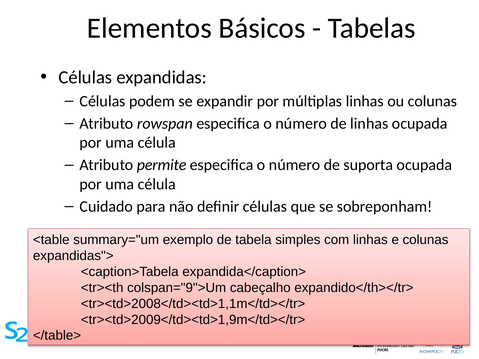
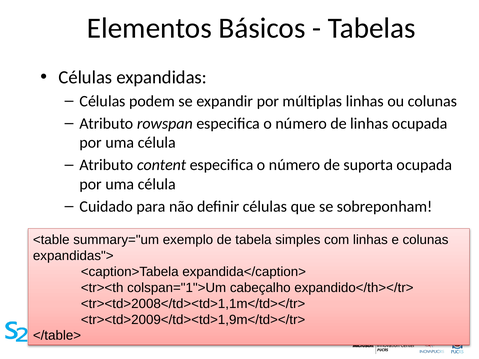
permite: permite -> content (162, 165)
colspan="9">Um: colspan="9">Um -> colspan="1">Um (177, 288)
